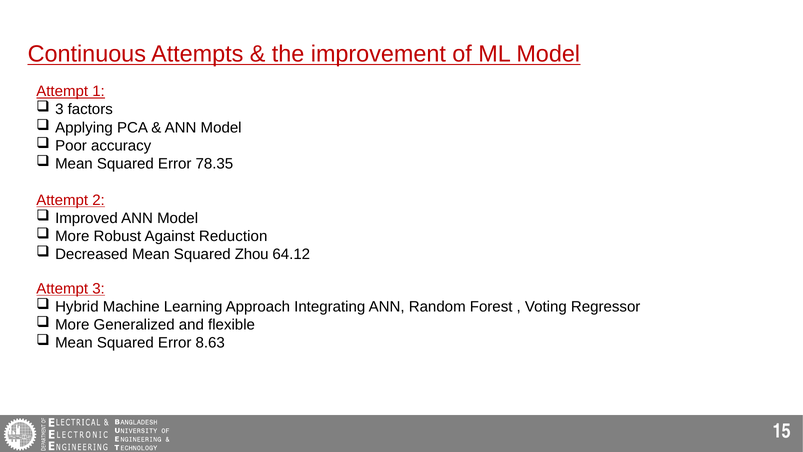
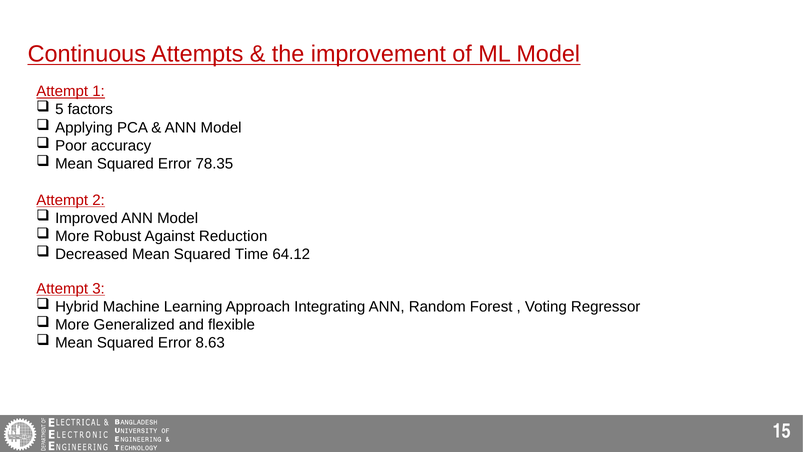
3: 3 -> 5 (59, 109)
Zhou: Zhou -> Time (252, 254)
